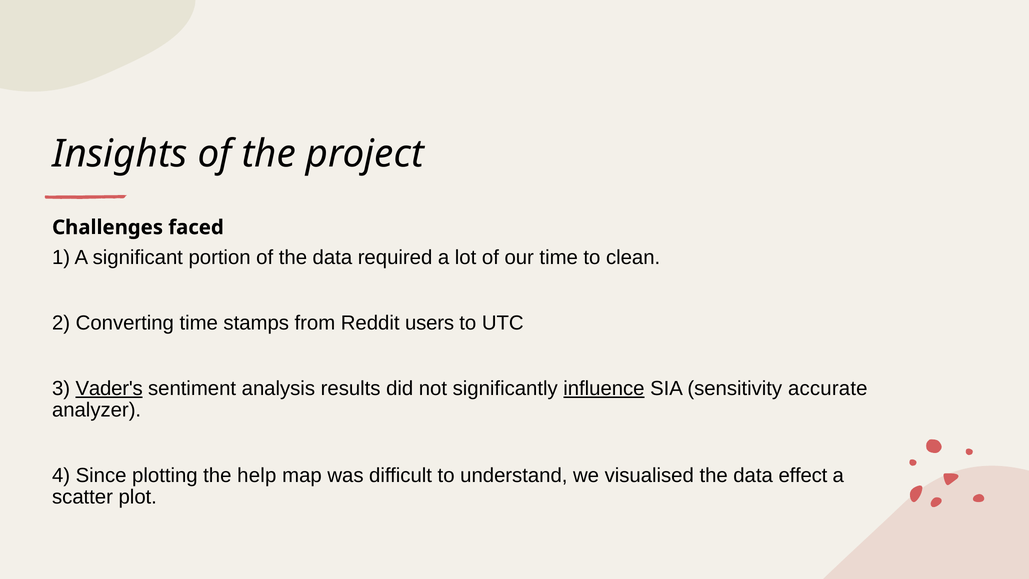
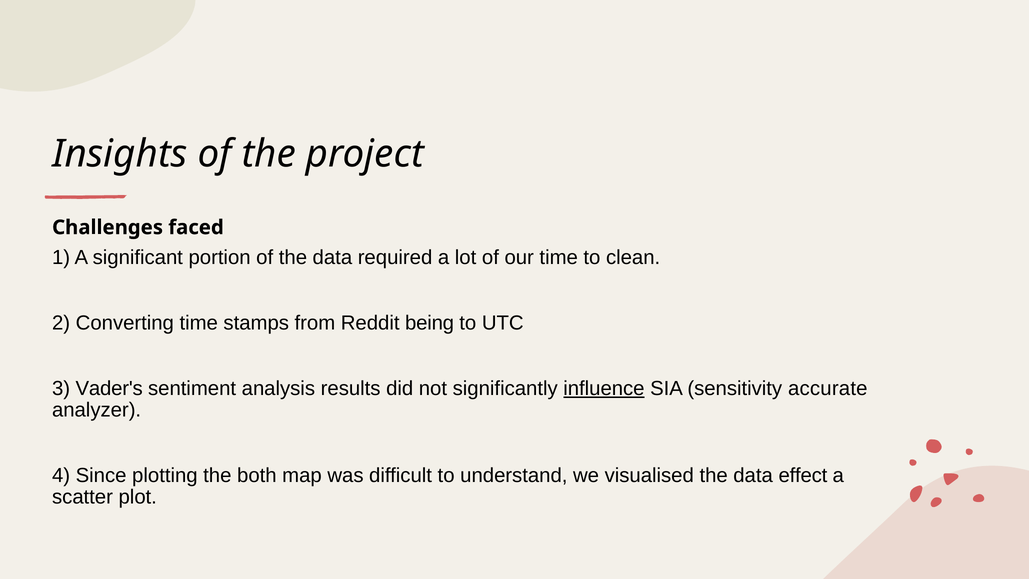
users: users -> being (430, 323)
Vader's underline: present -> none (109, 388)
help: help -> both (257, 475)
